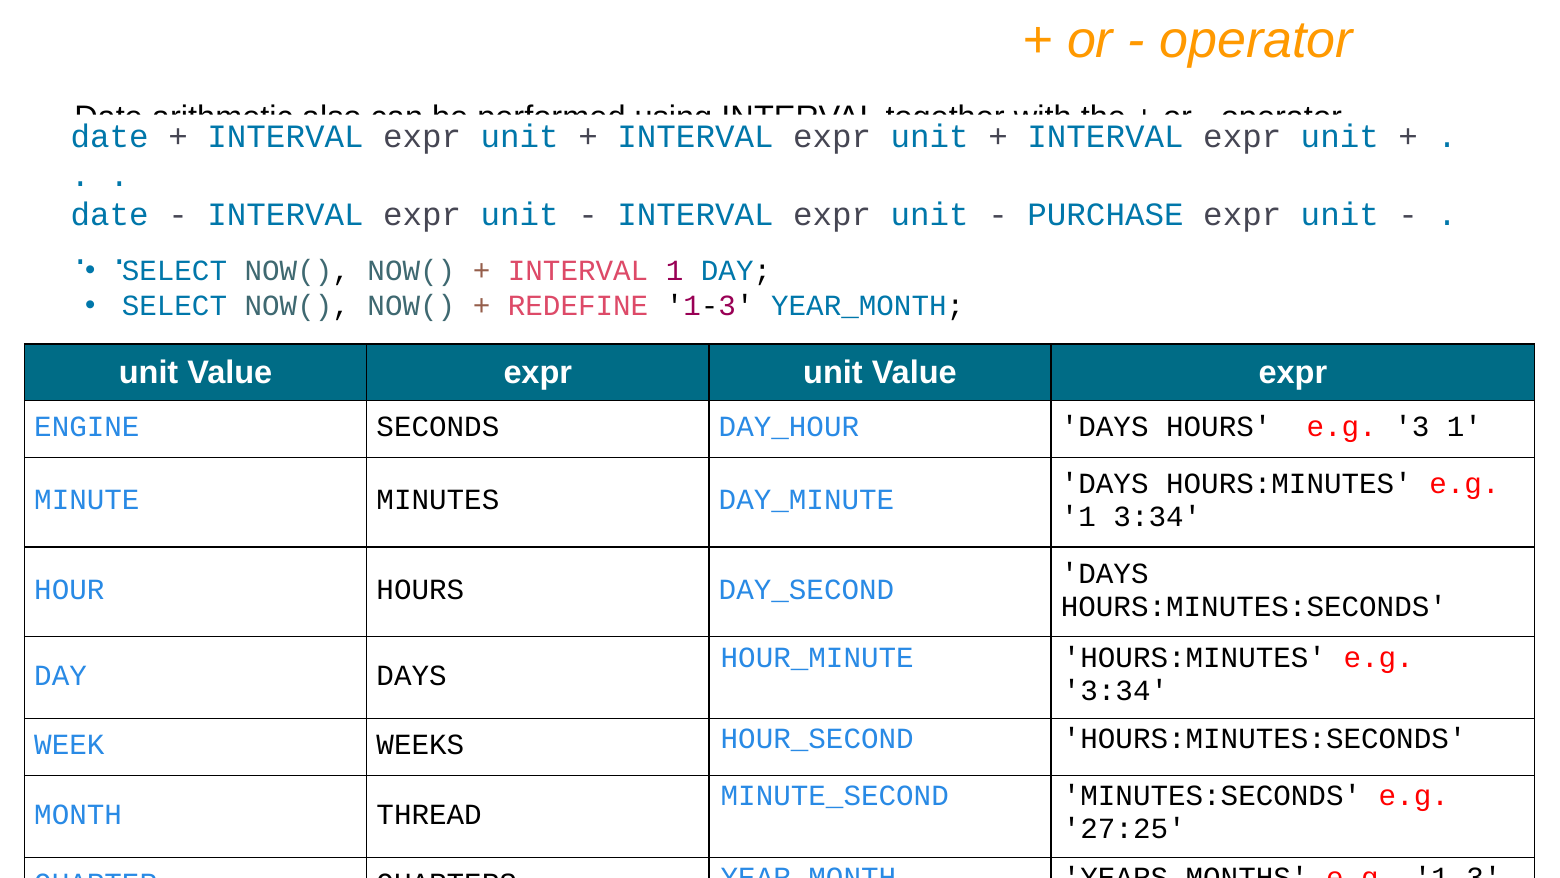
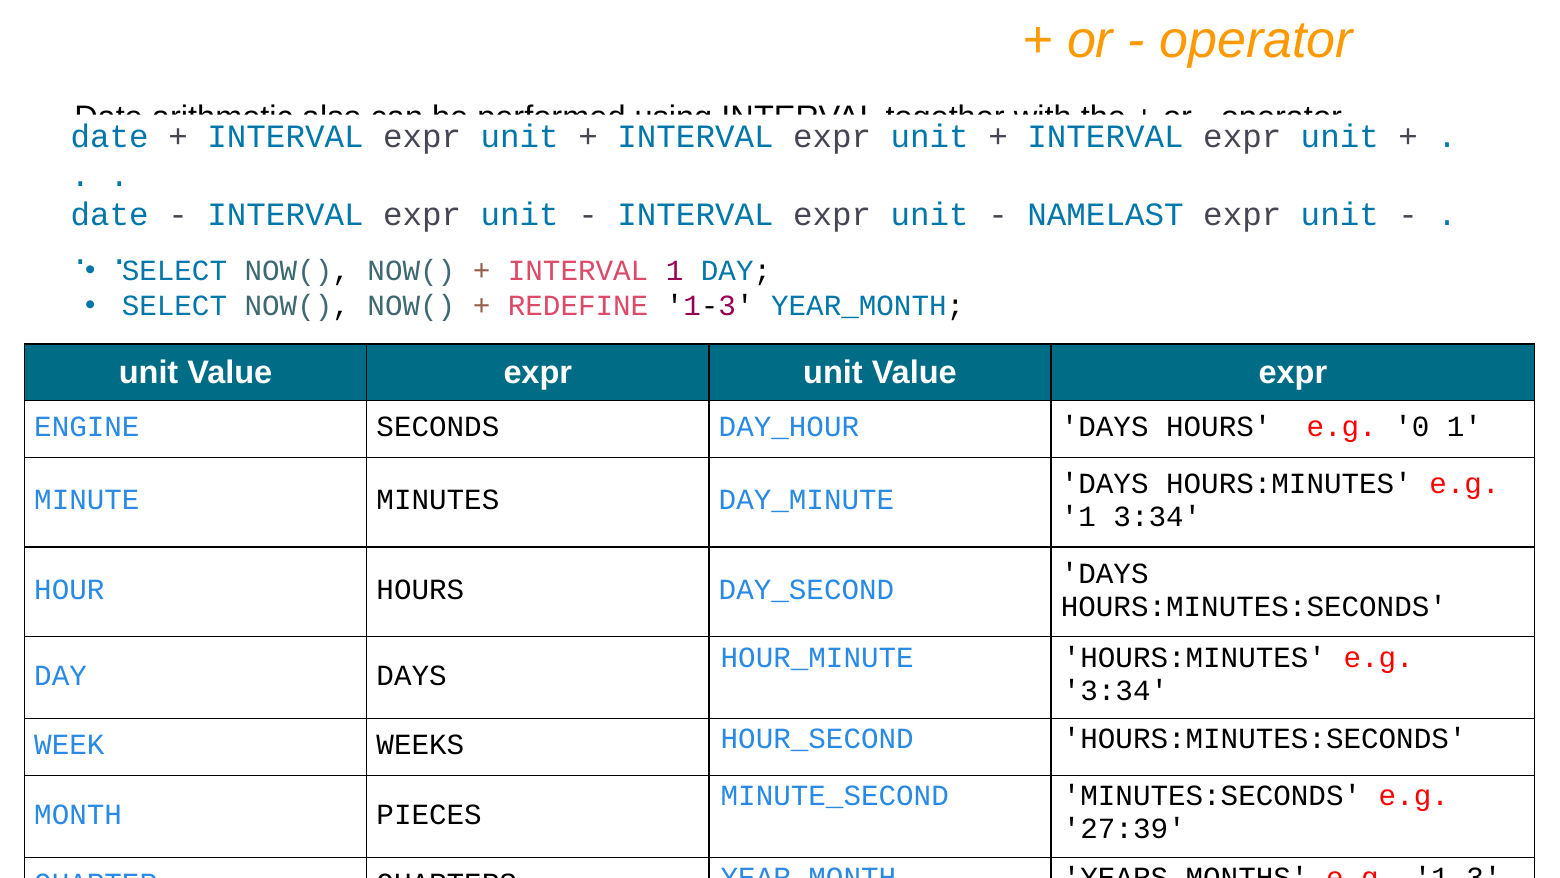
PURCHASE: PURCHASE -> NAMELAST (1105, 214)
3: 3 -> 0 (1412, 427)
THREAD: THREAD -> PIECES (429, 814)
27:25: 27:25 -> 27:39 (1124, 829)
